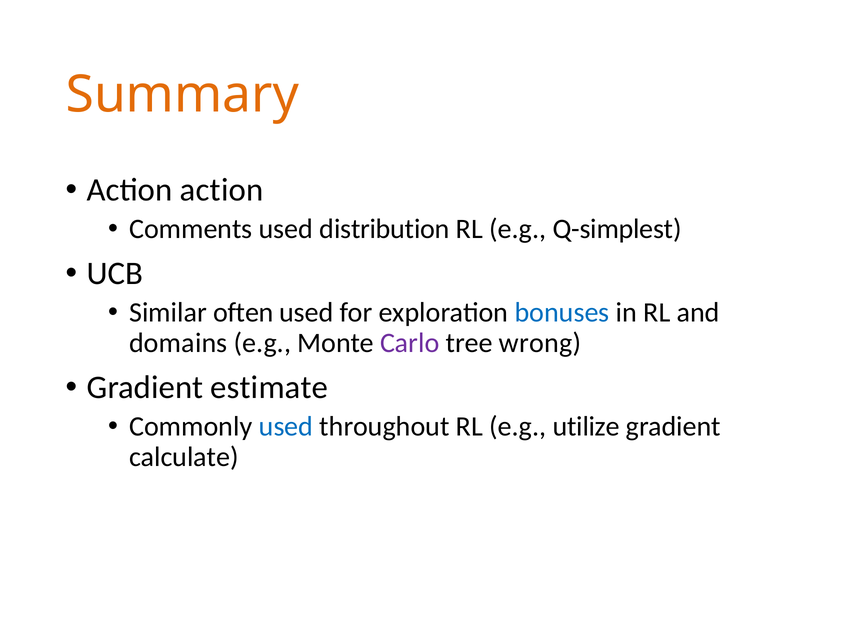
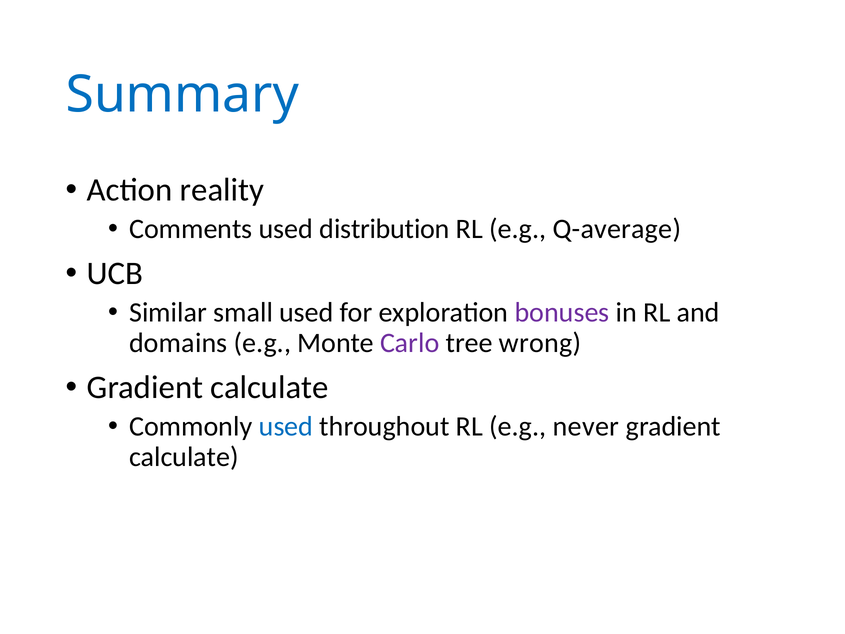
Summary colour: orange -> blue (182, 95)
Action action: action -> reality (222, 190)
Q-simplest: Q-simplest -> Q-average (617, 229)
often: often -> small (243, 312)
bonuses colour: blue -> purple (562, 312)
estimate: estimate -> calculate (269, 387)
utilize: utilize -> never (586, 426)
